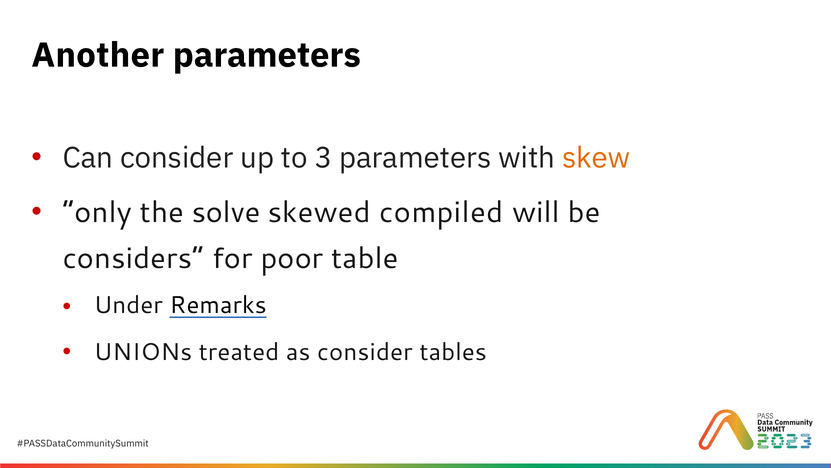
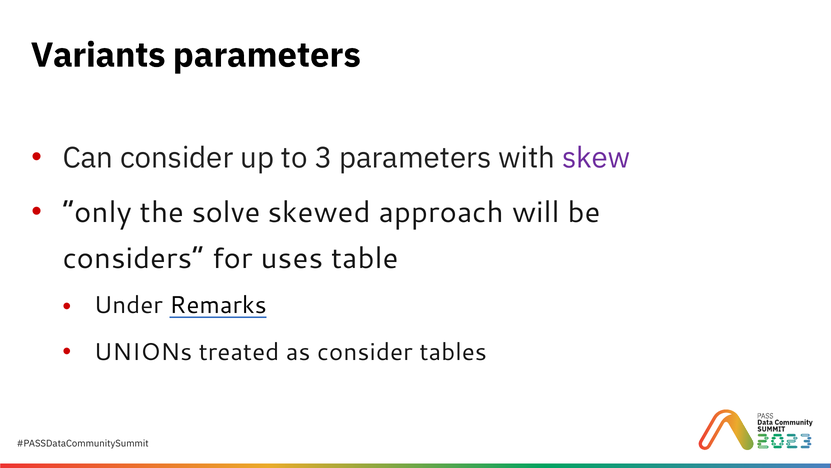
Another: Another -> Variants (98, 55)
skew colour: orange -> purple (596, 158)
compiled: compiled -> approach (441, 212)
poor: poor -> uses (292, 258)
